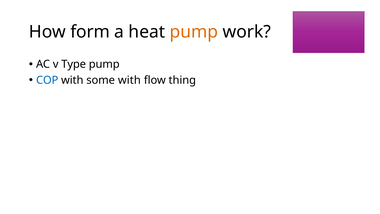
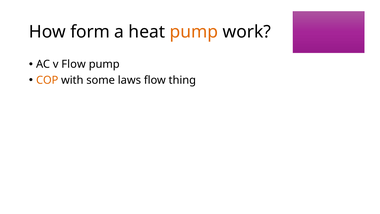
v Type: Type -> Flow (74, 64)
COP colour: blue -> orange (47, 80)
some with: with -> laws (129, 80)
